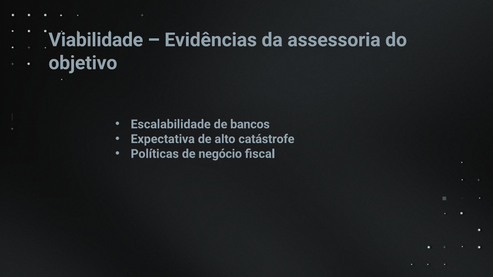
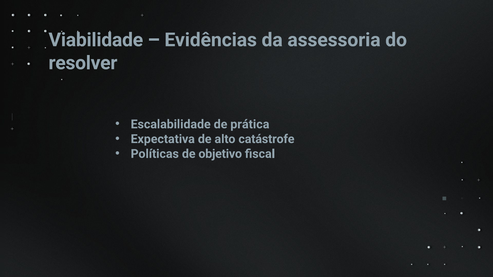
objetivo: objetivo -> resolver (83, 63)
bancos: bancos -> prática (250, 124)
negócio: negócio -> objetivo (220, 154)
